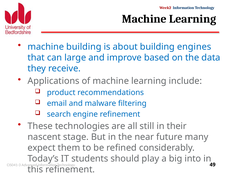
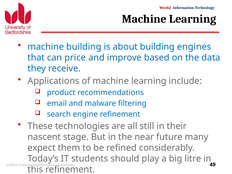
large: large -> price (75, 58)
into: into -> litre (193, 159)
